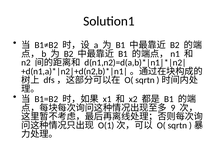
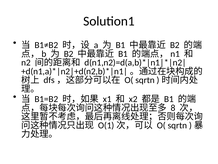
9: 9 -> 8 (173, 108)
